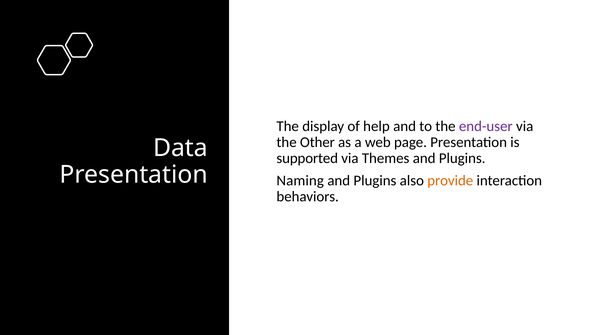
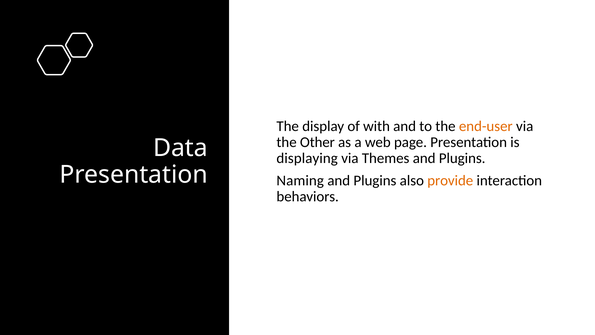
help: help -> with (377, 126)
end-user colour: purple -> orange (486, 126)
supported: supported -> displaying (307, 158)
